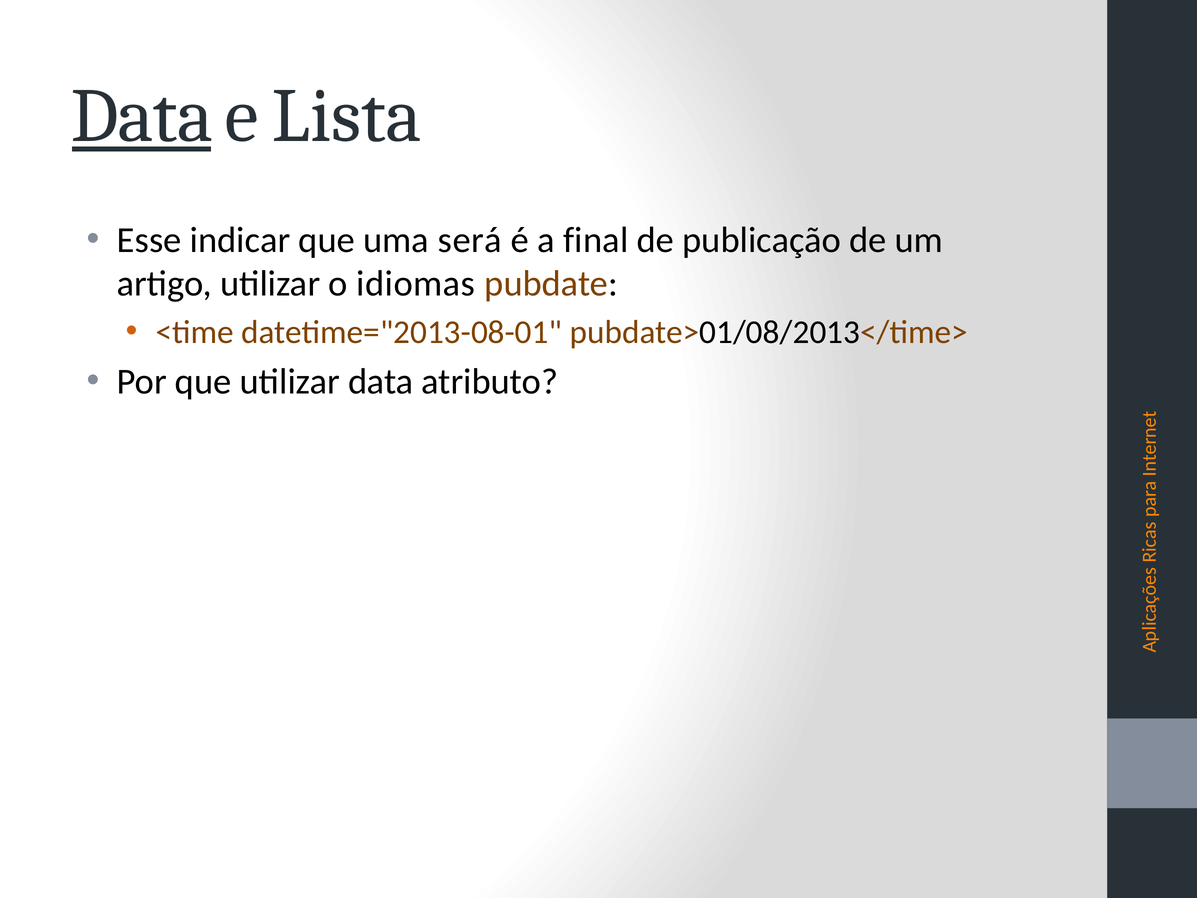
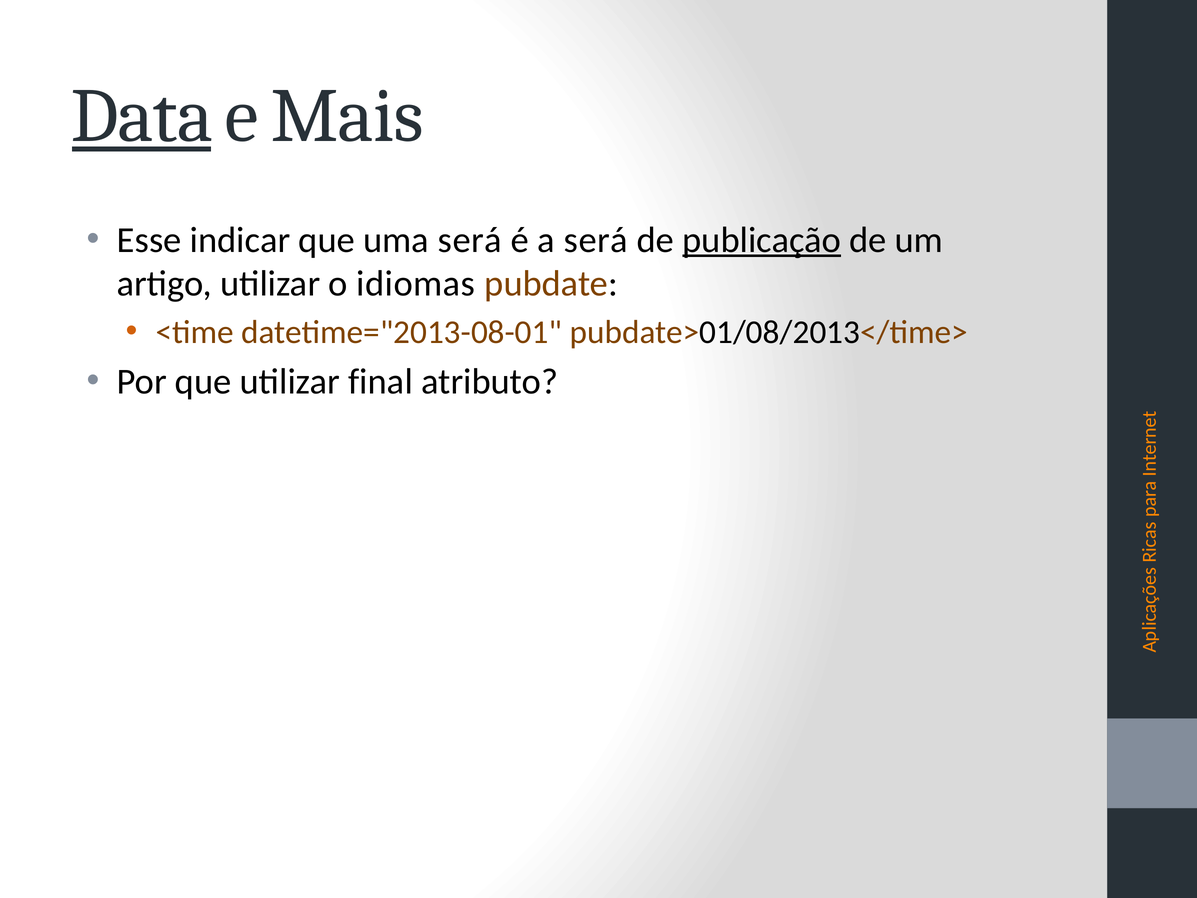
Lista: Lista -> Mais (347, 116)
a final: final -> será (596, 240)
publicação underline: none -> present (762, 240)
utilizar data: data -> final (381, 382)
